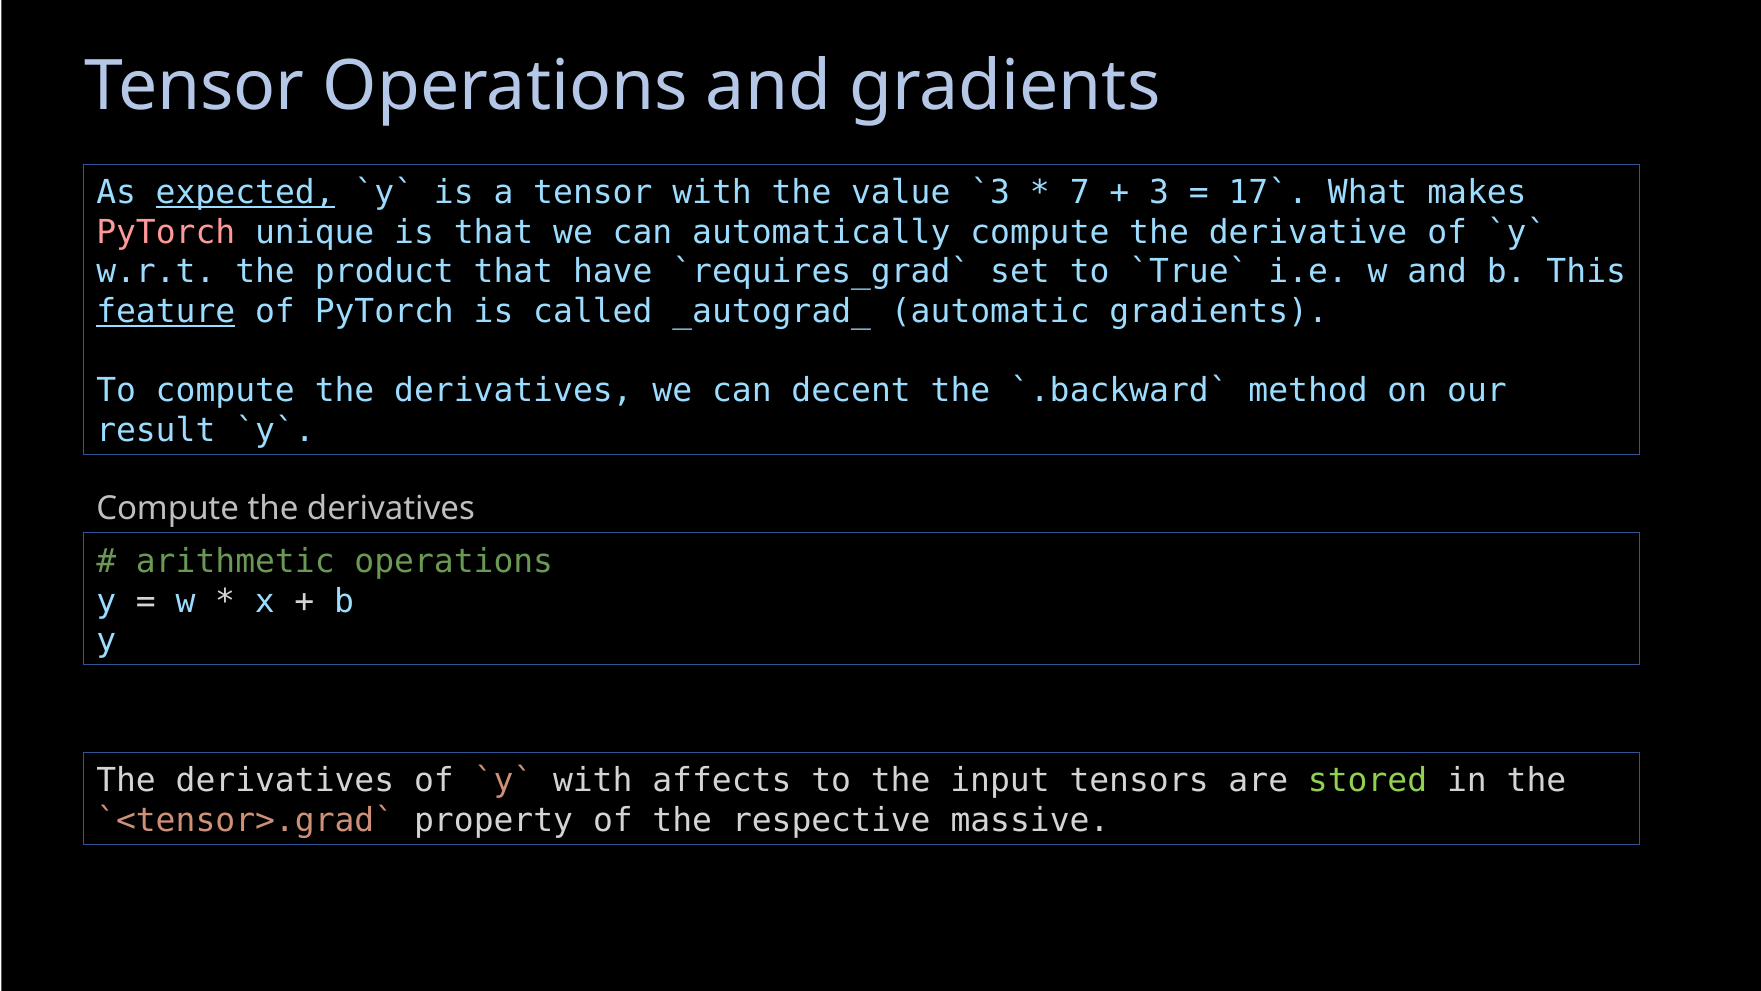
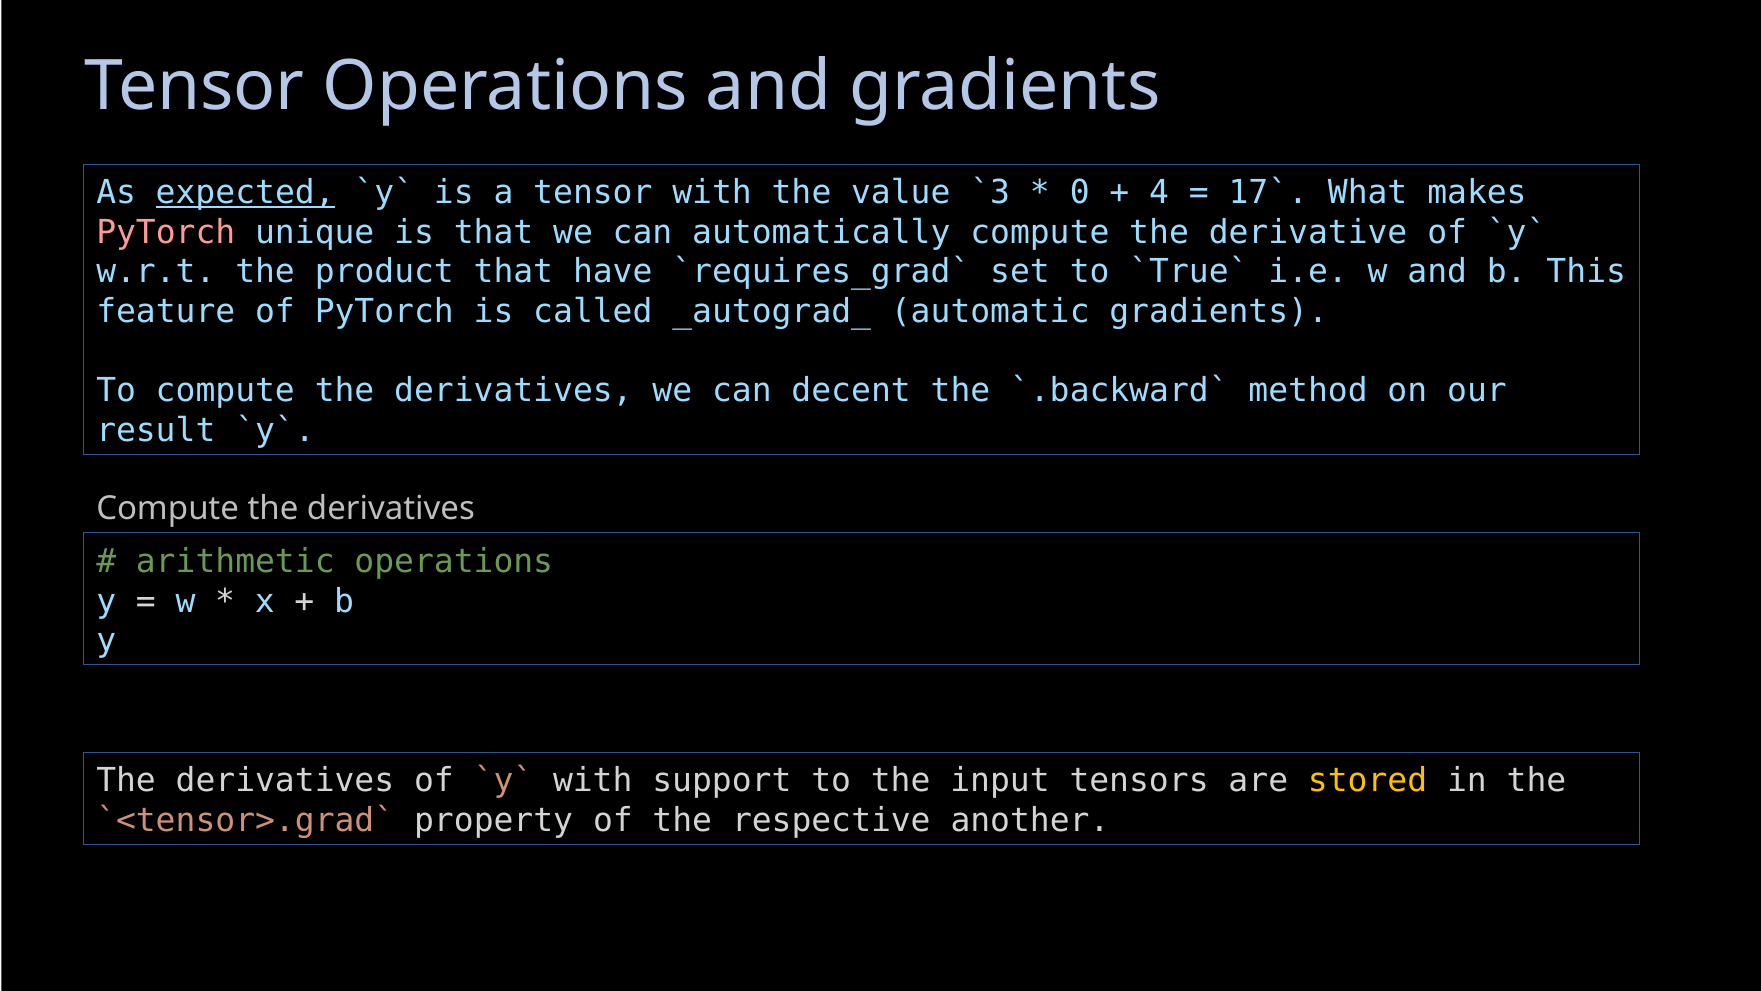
7: 7 -> 0 (1080, 193)
3: 3 -> 4 (1159, 193)
feature underline: present -> none (166, 312)
affects: affects -> support (722, 781)
stored colour: light green -> yellow (1368, 781)
massive: massive -> another (1030, 820)
